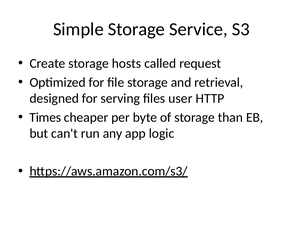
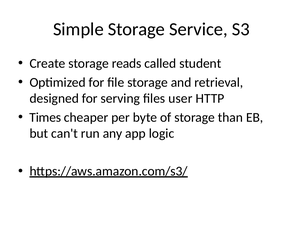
hosts: hosts -> reads (127, 64)
request: request -> student (200, 64)
